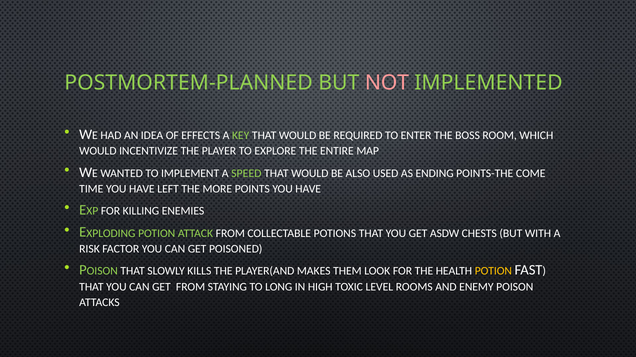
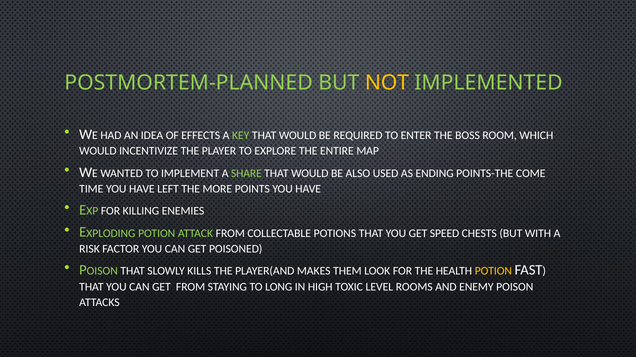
NOT colour: pink -> yellow (387, 83)
SPEED: SPEED -> SHARE (246, 174)
ASDW: ASDW -> SPEED (445, 234)
